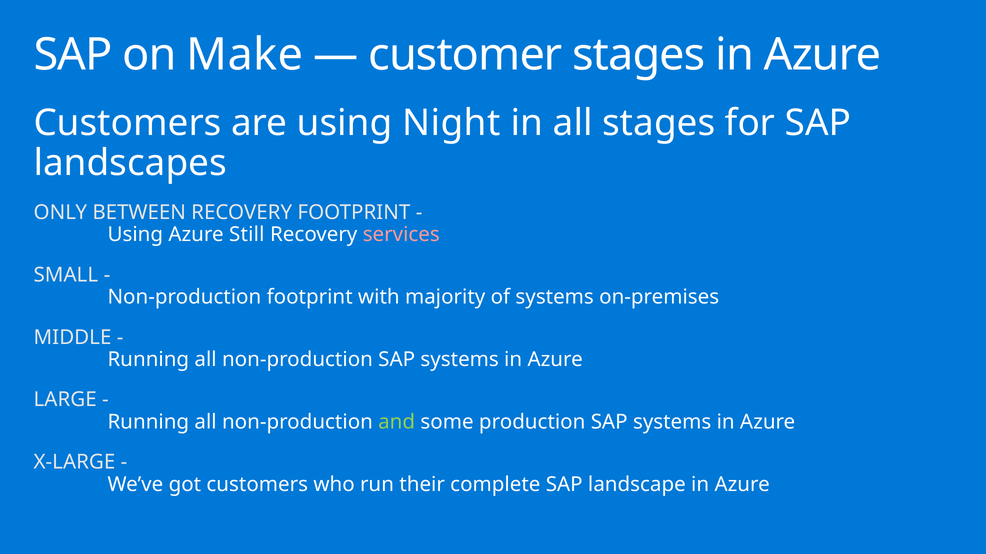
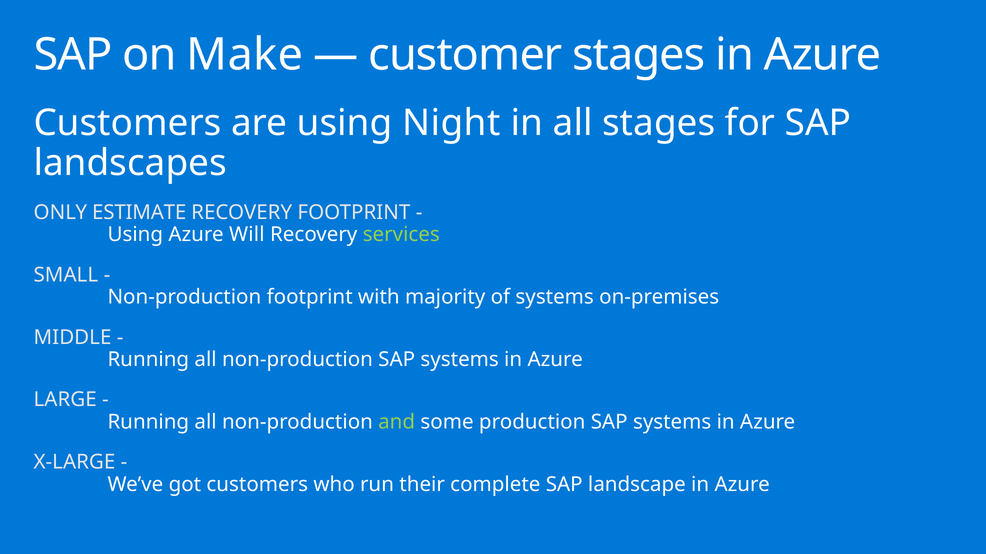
BETWEEN: BETWEEN -> ESTIMATE (139, 213)
Still: Still -> Will (247, 235)
services colour: pink -> light green (401, 235)
